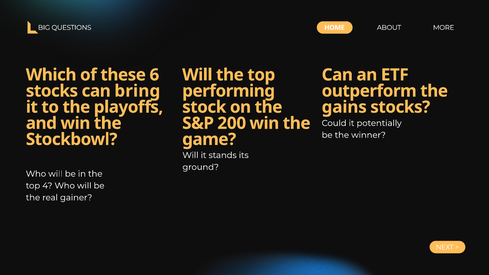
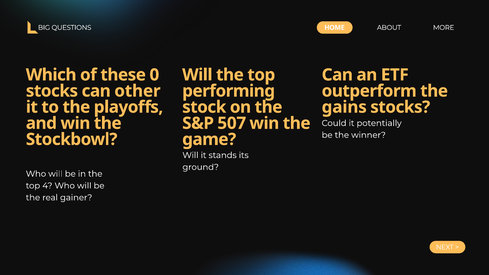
6: 6 -> 0 (154, 75)
bring: bring -> other (137, 91)
200: 200 -> 507 (232, 123)
